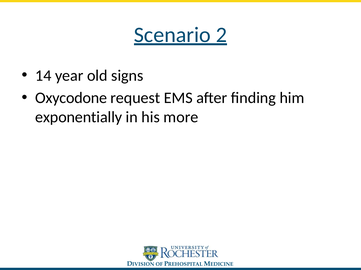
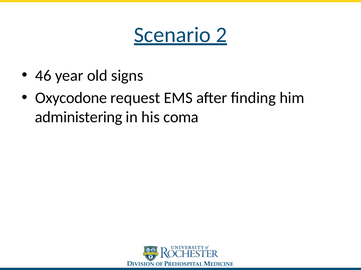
14: 14 -> 46 (43, 76)
exponentially: exponentially -> administering (79, 117)
more: more -> coma (181, 117)
